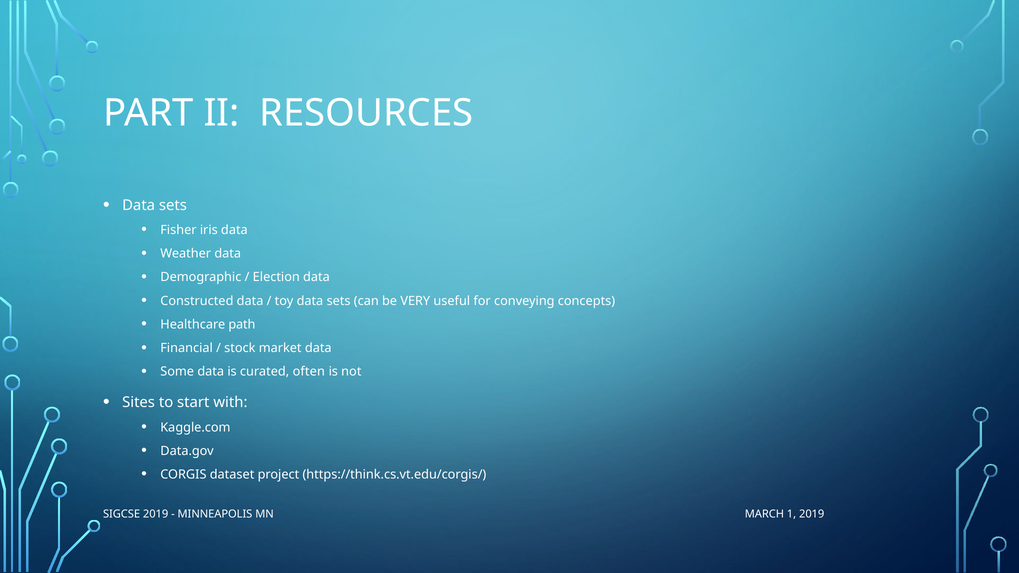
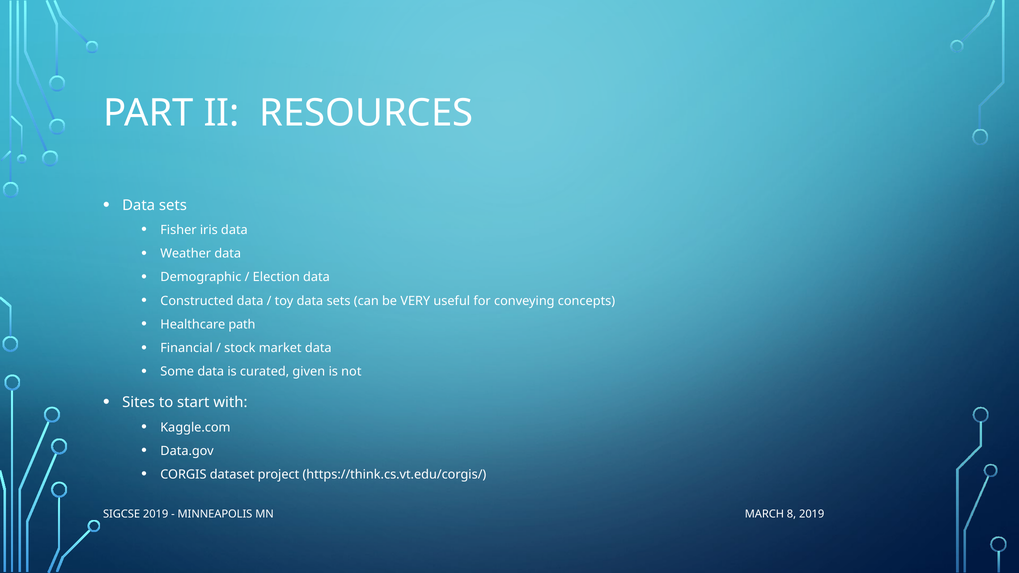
often: often -> given (309, 372)
1: 1 -> 8 (791, 514)
